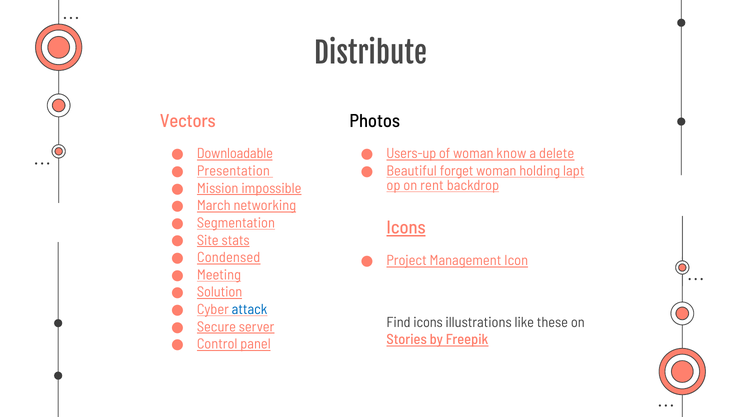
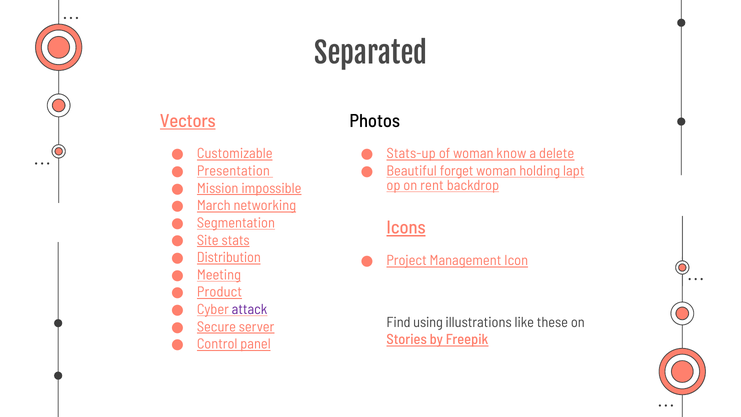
Distribute: Distribute -> Separated (371, 54)
Vectors underline: none -> present (188, 121)
Downloadable: Downloadable -> Customizable (235, 154)
Users-up: Users-up -> Stats-up (411, 154)
Condensed: Condensed -> Distribution (229, 257)
Solution: Solution -> Product (220, 292)
attack colour: blue -> purple (250, 309)
Find icons: icons -> using (428, 322)
